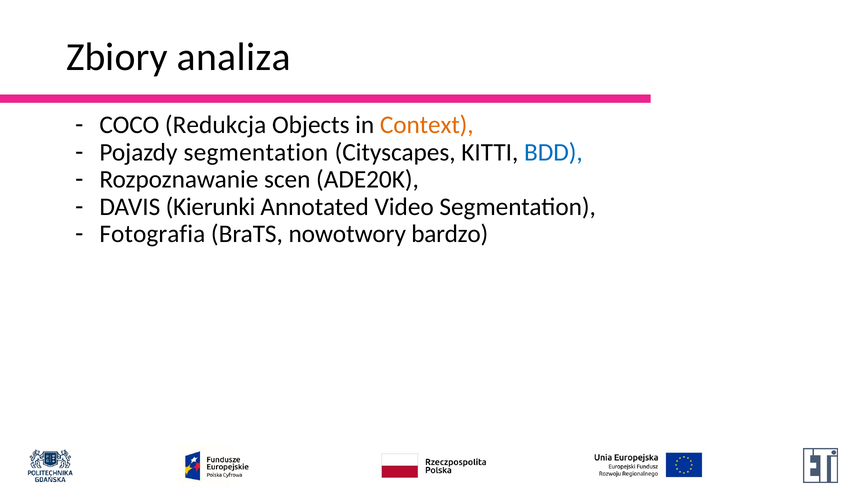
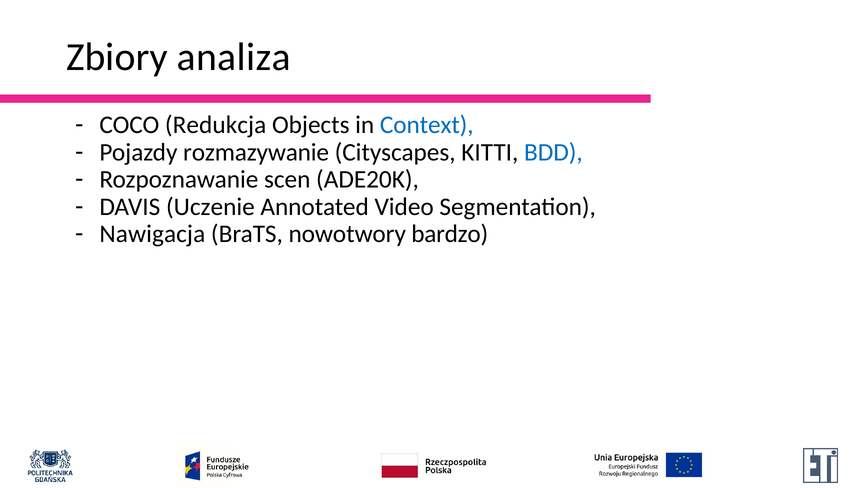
Context colour: orange -> blue (427, 125)
Pojazdy segmentation: segmentation -> rozmazywanie (256, 152)
Kierunki: Kierunki -> Uczenie (210, 207)
Fotografia: Fotografia -> Nawigacja (152, 234)
